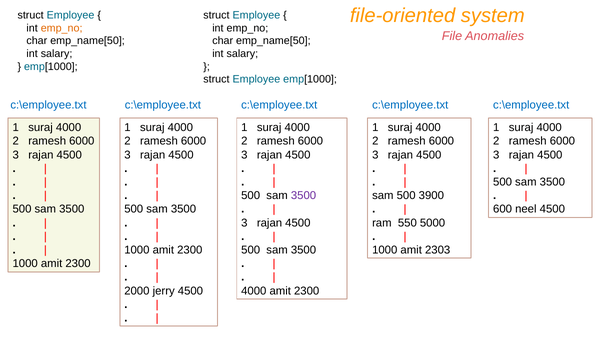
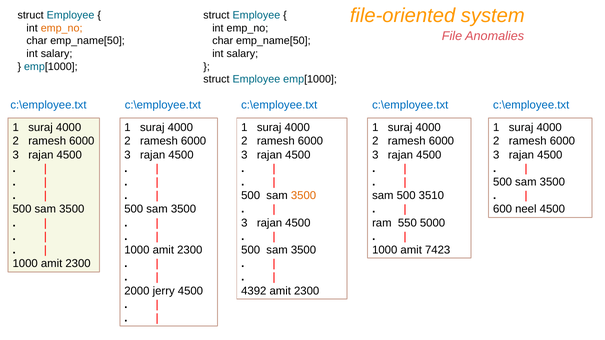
3500 colour: purple -> orange (304, 196)
3900: 3900 -> 3510 (431, 196)
2303: 2303 -> 7423 (438, 250)
4000: 4000 -> 4392 (254, 291)
